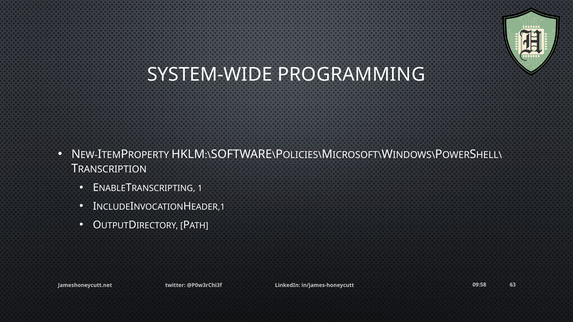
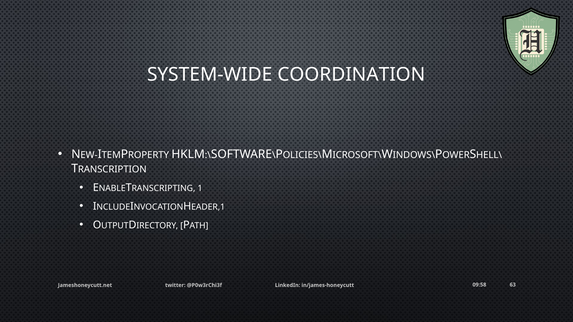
PROGRAMMING: PROGRAMMING -> COORDINATION (351, 75)
